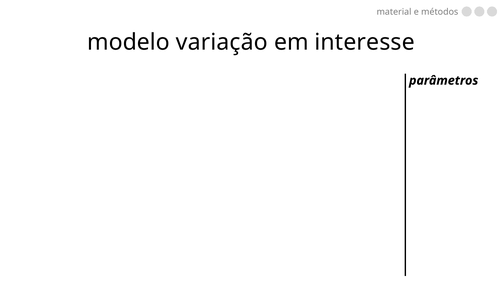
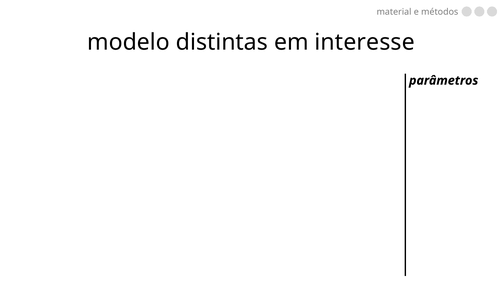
variação: variação -> distintas (222, 42)
